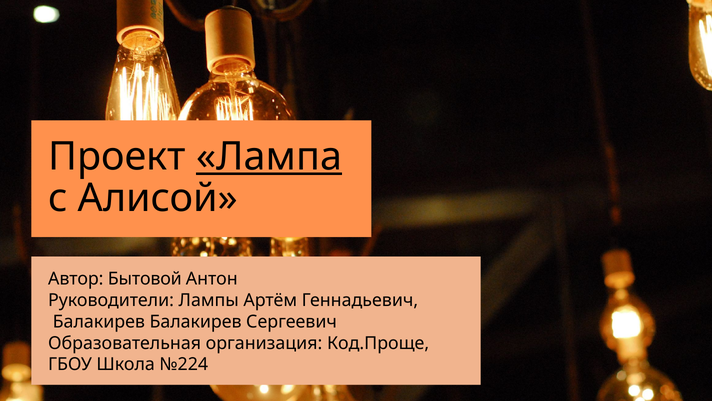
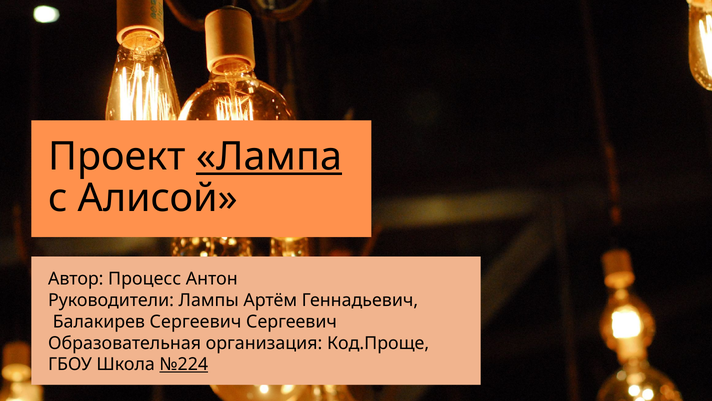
Бытовой: Бытовой -> Процесс (145, 279)
Балакирев Балакирев: Балакирев -> Сергеевич (196, 321)
№224 underline: none -> present (184, 364)
